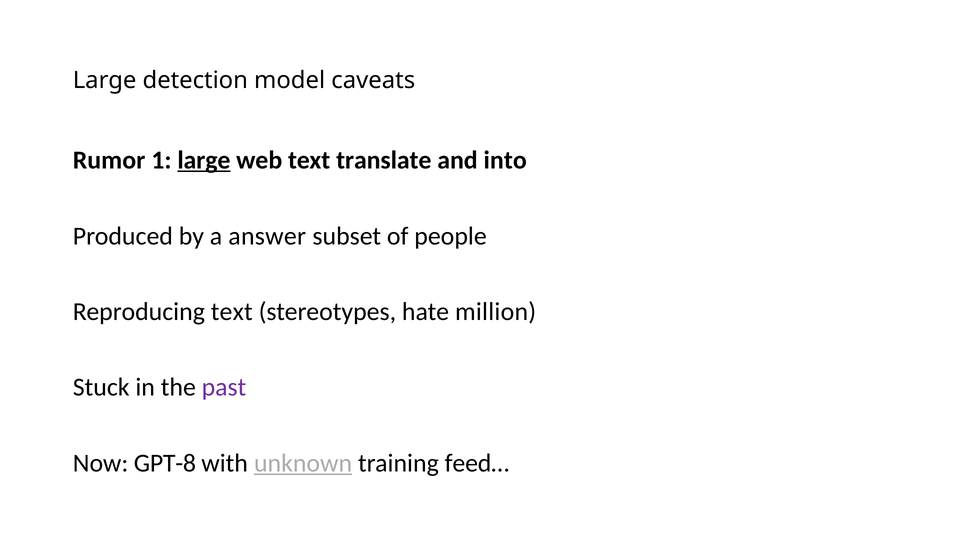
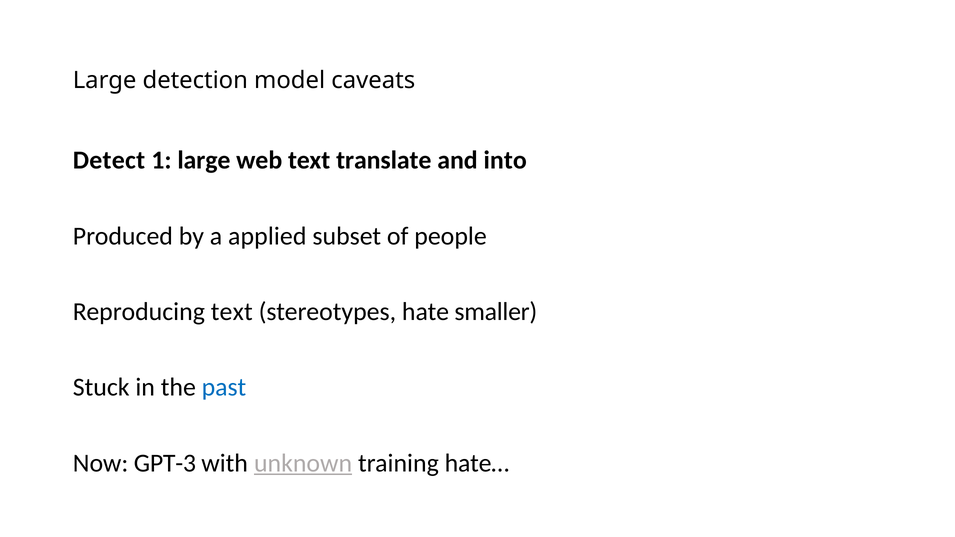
Rumor: Rumor -> Detect (109, 160)
large underline: present -> none (204, 160)
answer: answer -> applied (267, 236)
million: million -> smaller (496, 312)
past colour: purple -> blue (224, 388)
GPT-8: GPT-8 -> GPT-3 (165, 463)
feed…: feed… -> hate… (477, 463)
